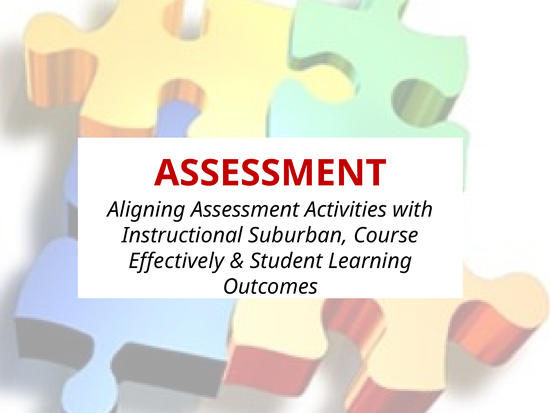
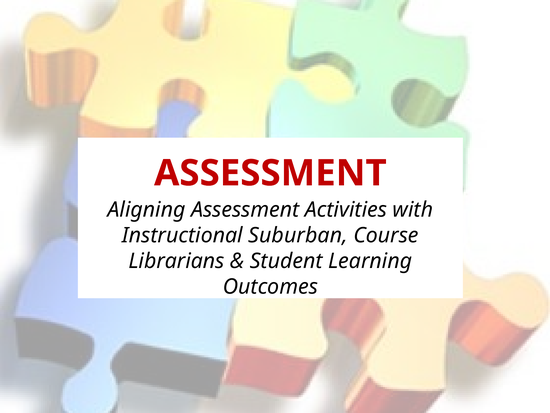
Effectively: Effectively -> Librarians (176, 261)
